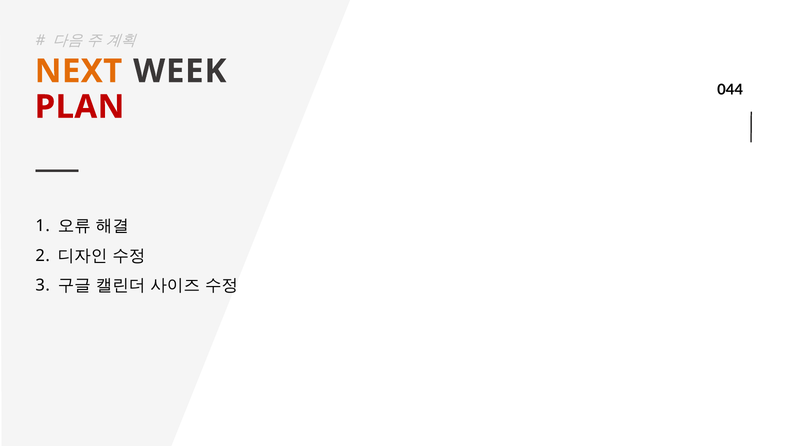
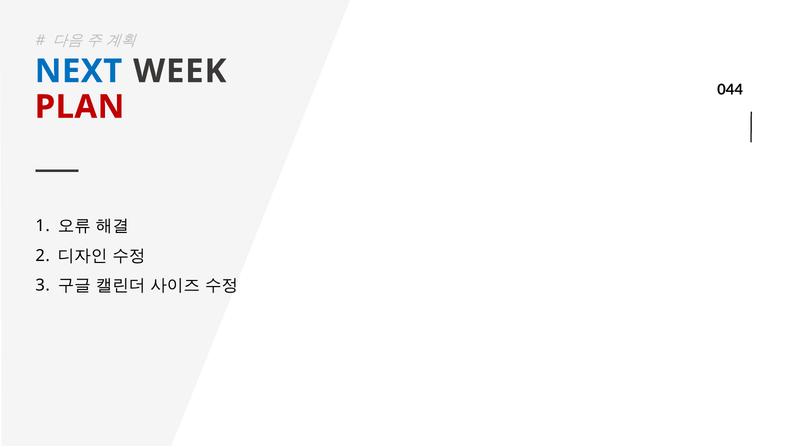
NEXT colour: orange -> blue (78, 71)
